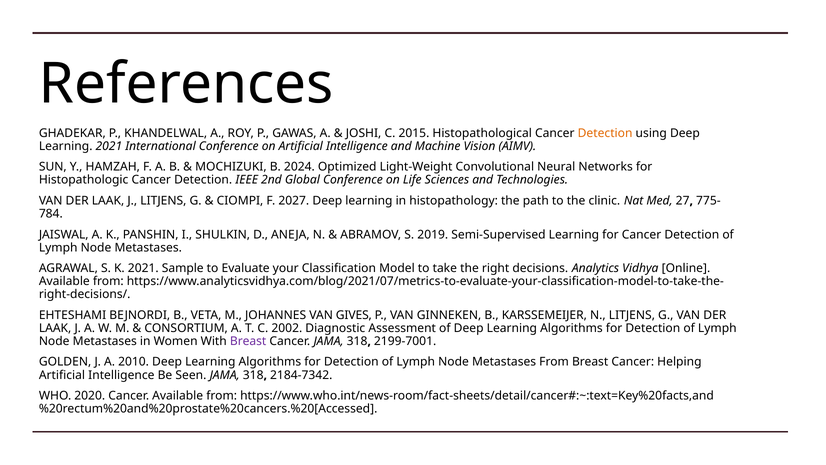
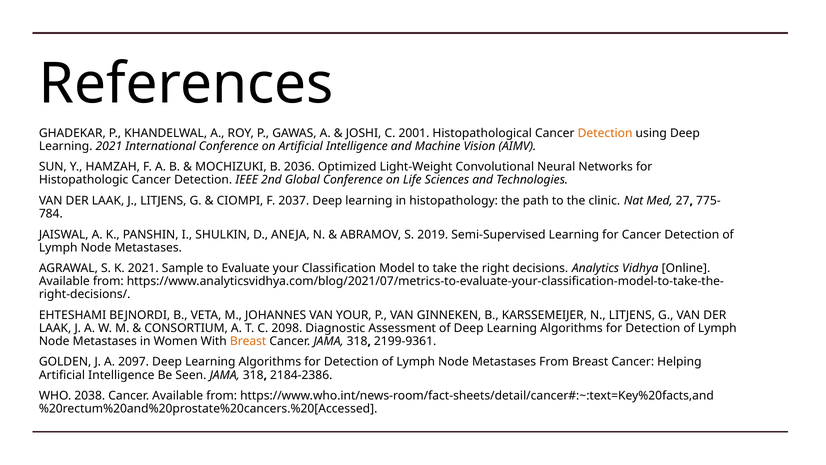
2015: 2015 -> 2001 (414, 133)
2024: 2024 -> 2036 (299, 167)
2027: 2027 -> 2037 (294, 201)
VAN GIVES: GIVES -> YOUR (354, 315)
2002: 2002 -> 2098 (287, 328)
Breast colour: purple -> orange (248, 341)
2199-7001: 2199-7001 -> 2199-9361 (405, 341)
2010: 2010 -> 2097 (134, 362)
2184-7342: 2184-7342 -> 2184-2386 (301, 375)
2020: 2020 -> 2038 (90, 396)
